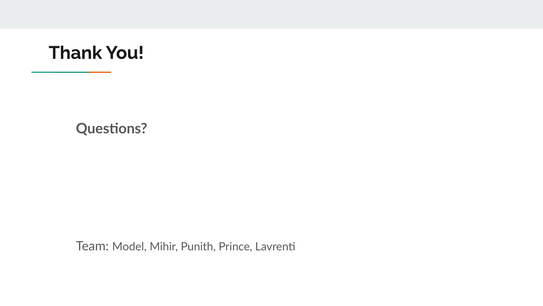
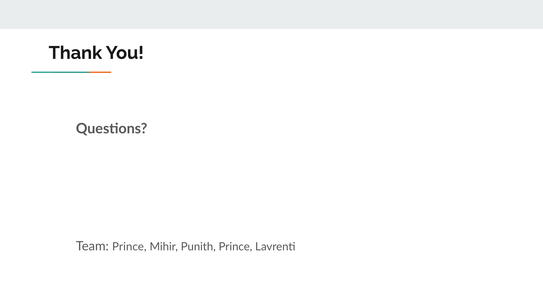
Team Model: Model -> Prince (129, 246)
